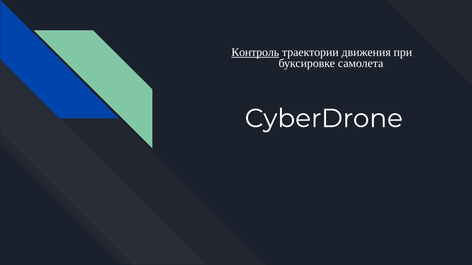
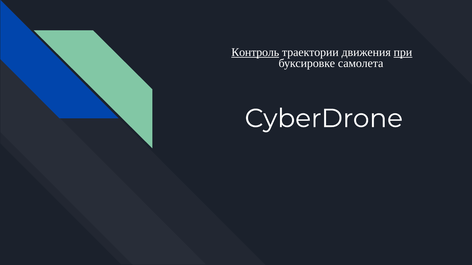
при underline: none -> present (403, 52)
